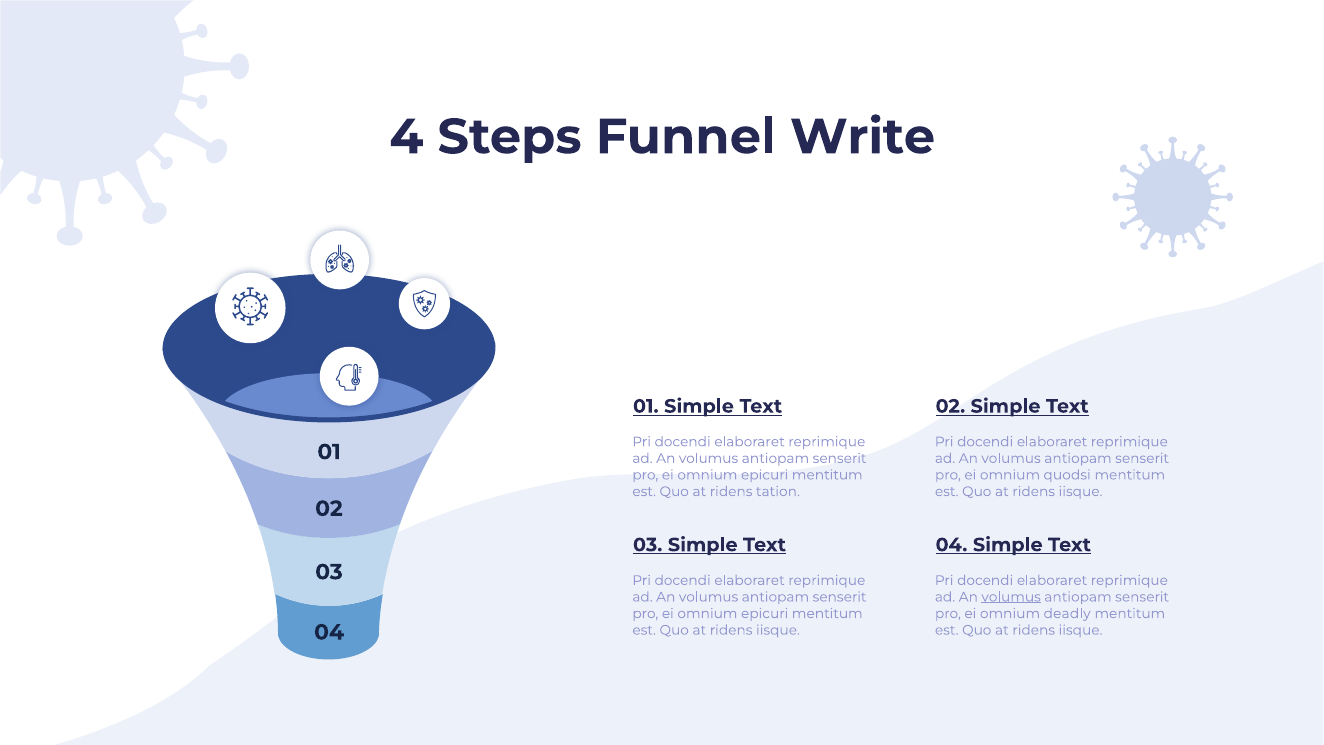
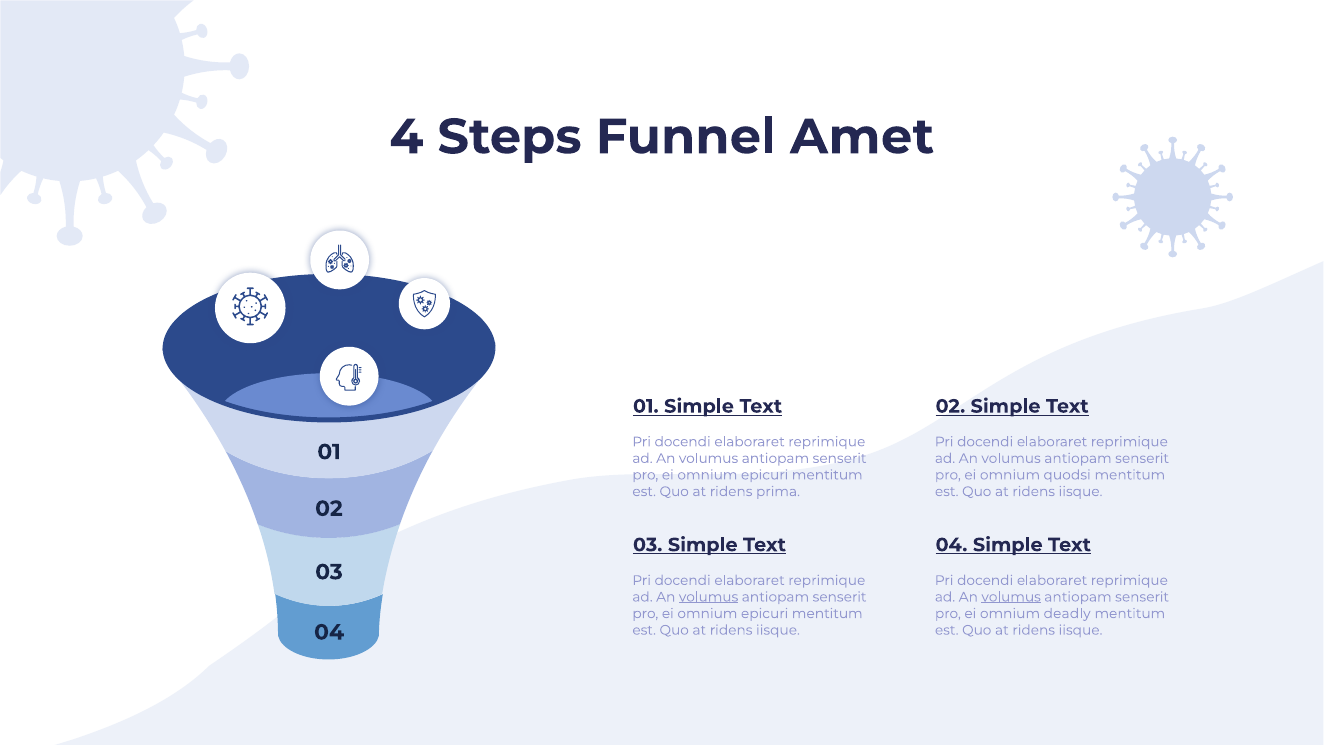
Write: Write -> Amet (862, 137)
tation: tation -> prima (778, 491)
volumus underline: none -> present (709, 597)
